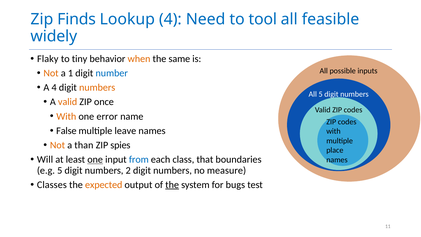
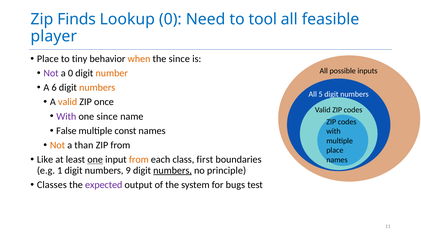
Lookup 4: 4 -> 0 (170, 19)
widely: widely -> player (54, 36)
Flaky: Flaky -> Place (48, 59)
the same: same -> since (179, 59)
Not colour: orange -> purple (51, 73)
a 1: 1 -> 0 (70, 73)
number colour: blue -> orange (112, 73)
A 4: 4 -> 6 (54, 88)
With colour: orange -> purple (66, 116)
one error: error -> since (107, 116)
leave: leave -> const (125, 131)
ZIP spies: spies -> from (120, 145)
Will: Will -> Like (45, 159)
from colour: blue -> orange (139, 159)
that: that -> first (205, 159)
e.g 5: 5 -> 1 (60, 170)
2: 2 -> 9 (128, 170)
numbers underline: none -> present (173, 170)
measure: measure -> principle (227, 170)
expected colour: orange -> purple (104, 185)
the underline: present -> none (172, 185)
